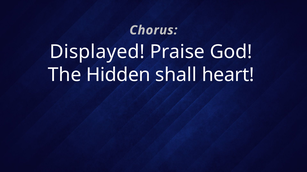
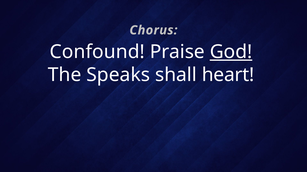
Displayed: Displayed -> Confound (97, 52)
God underline: none -> present (231, 52)
Hidden: Hidden -> Speaks (118, 75)
